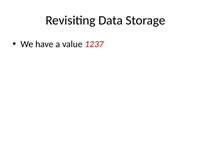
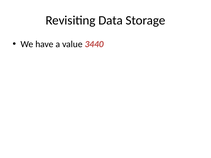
1237: 1237 -> 3440 (94, 44)
